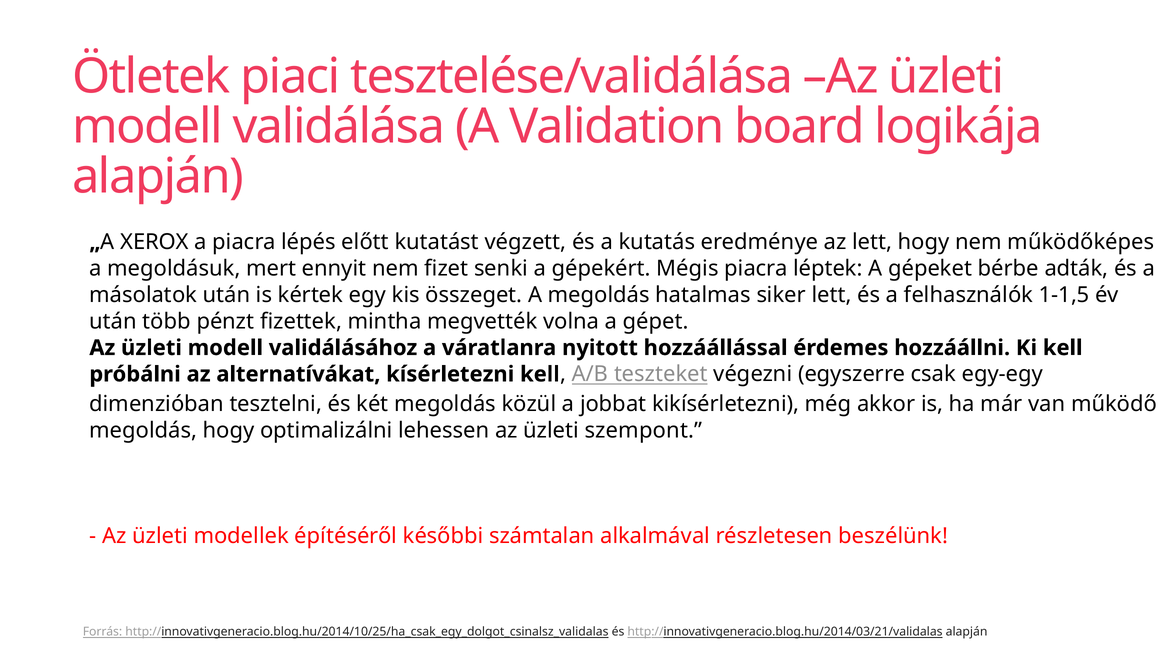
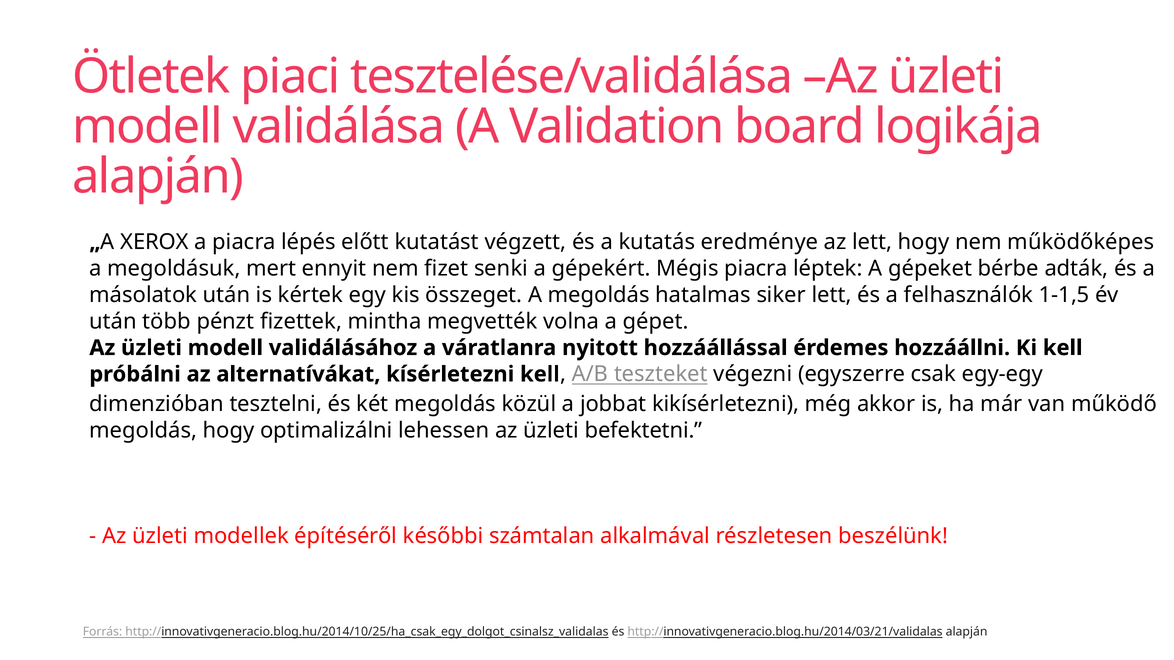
szempont: szempont -> befektetni (644, 431)
